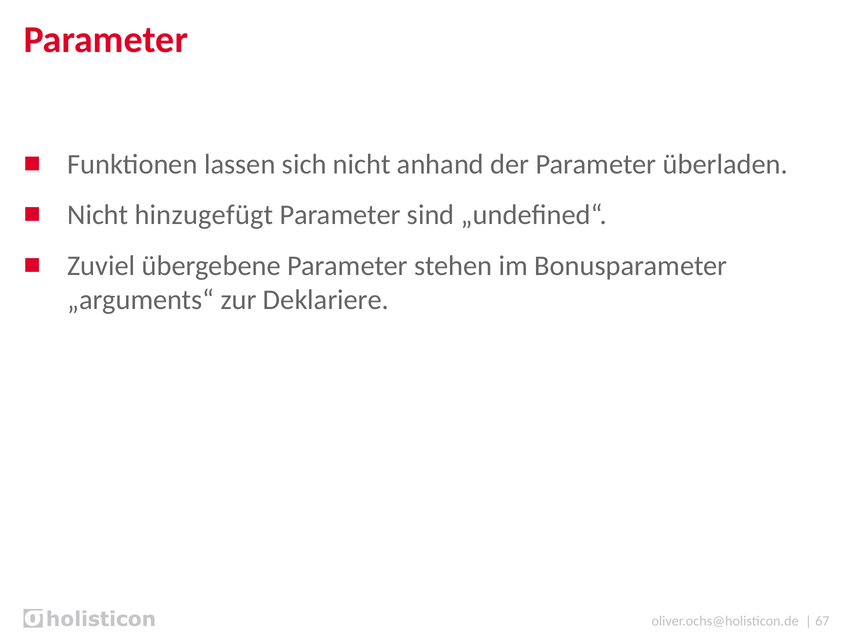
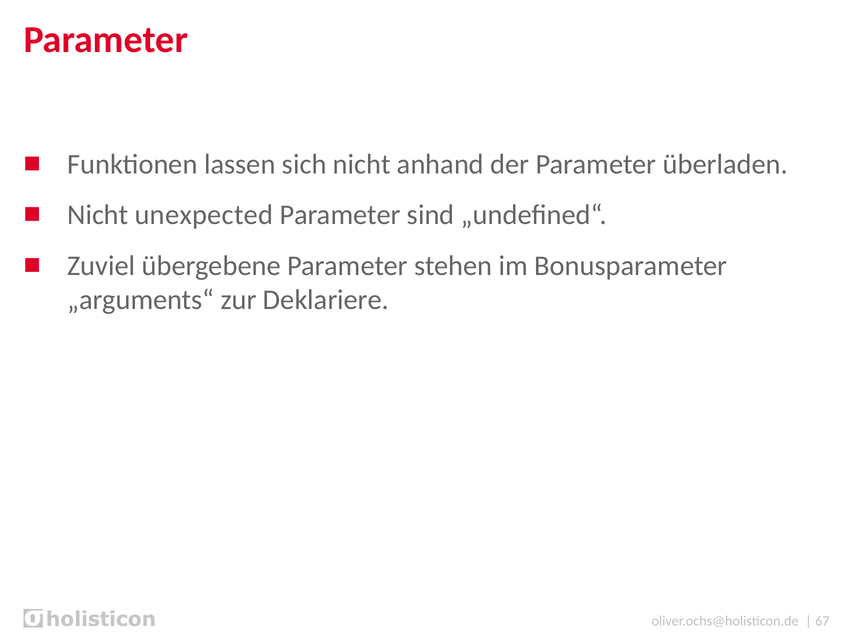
hinzugefügt: hinzugefügt -> unexpected (204, 215)
